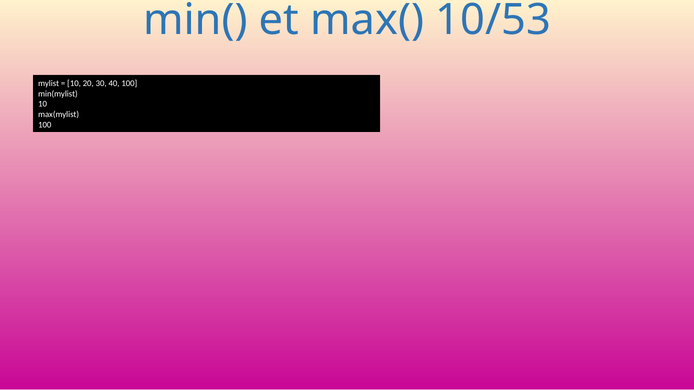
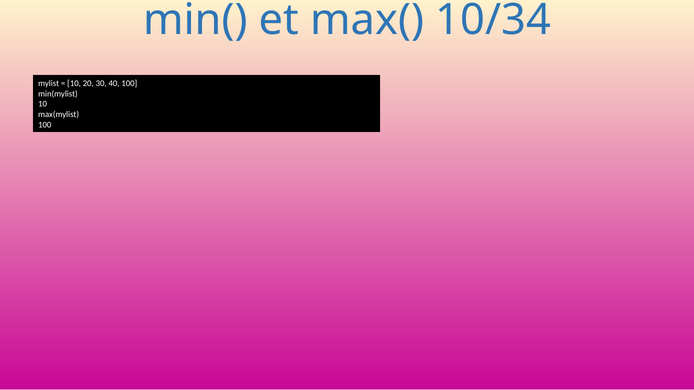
10/53: 10/53 -> 10/34 (493, 20)
